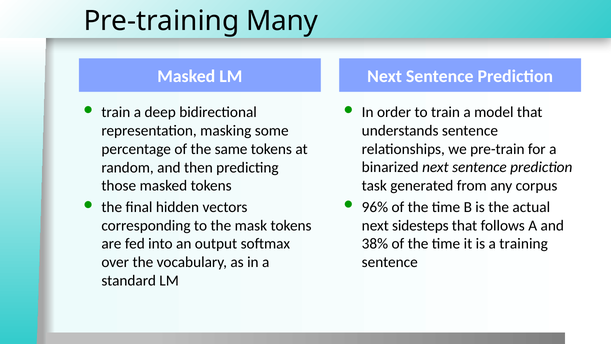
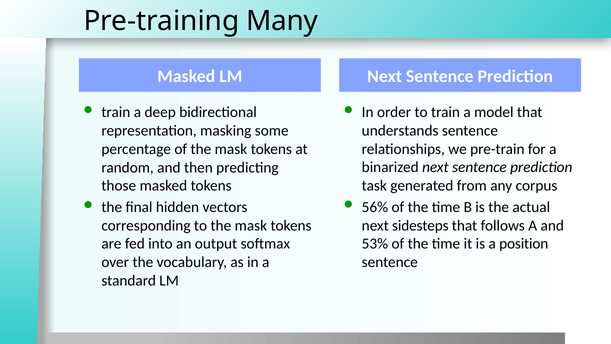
of the same: same -> mask (231, 149)
96%: 96% -> 56% (375, 207)
38%: 38% -> 53% (375, 244)
training: training -> position (524, 244)
